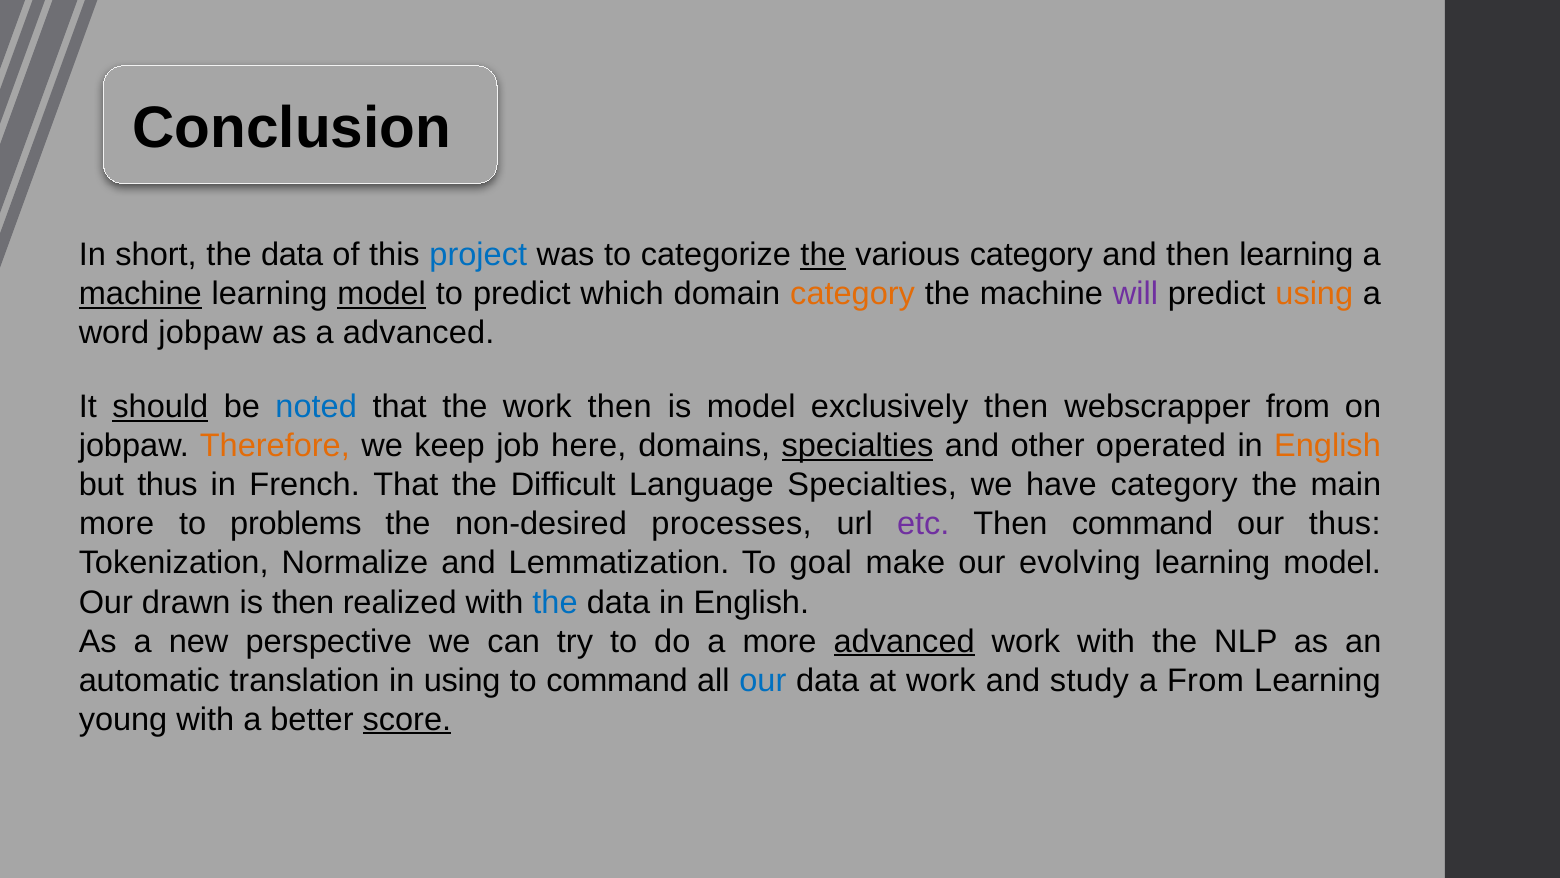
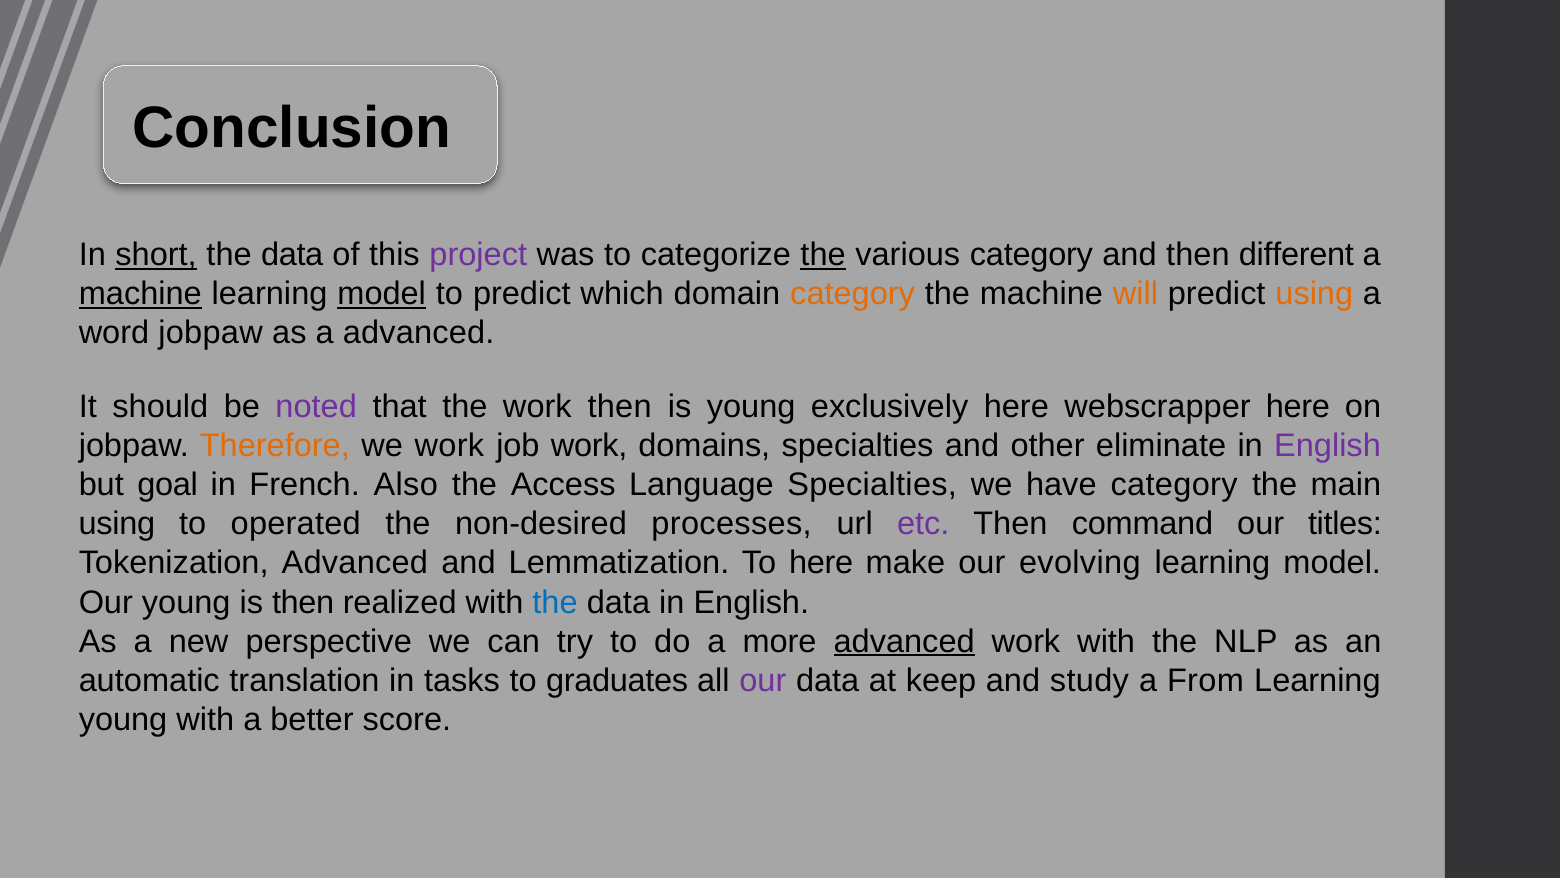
short underline: none -> present (156, 255)
project colour: blue -> purple (478, 255)
then learning: learning -> different (1296, 255)
will colour: purple -> orange (1135, 294)
should underline: present -> none (160, 407)
noted colour: blue -> purple (316, 407)
is model: model -> young (751, 407)
exclusively then: then -> here (1016, 407)
webscrapper from: from -> here (1298, 407)
we keep: keep -> work (449, 446)
job here: here -> work (589, 446)
specialties underline: present -> none (858, 446)
operated: operated -> eliminate (1161, 446)
English colour: orange -> purple (1327, 446)
but thus: thus -> goal (167, 485)
French That: That -> Also (406, 485)
Difficult: Difficult -> Access (563, 485)
more: more -> using (117, 524)
problems: problems -> operated (296, 524)
our thus: thus -> titles (1345, 524)
Tokenization Normalize: Normalize -> Advanced (355, 563)
To goal: goal -> here (821, 563)
Our drawn: drawn -> young (186, 602)
in using: using -> tasks (462, 680)
to command: command -> graduates (617, 680)
our colour: blue -> purple (763, 680)
at work: work -> keep (941, 680)
score underline: present -> none (407, 719)
